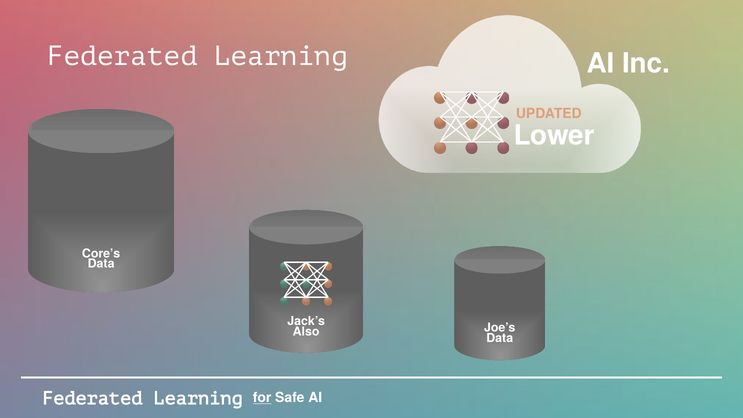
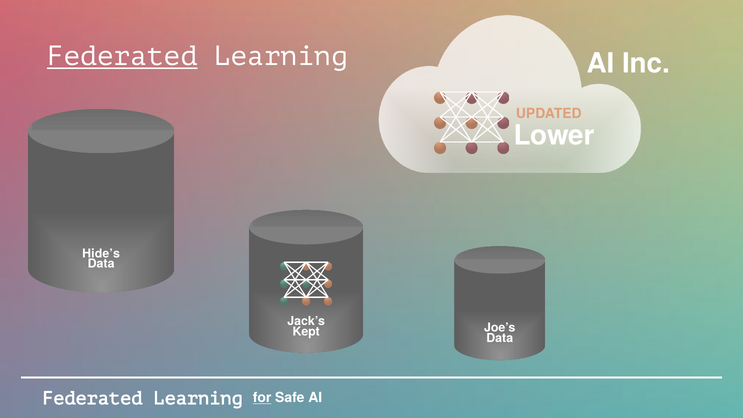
Federated underline: none -> present (122, 56)
Core’s: Core’s -> Hide’s (101, 253)
Also: Also -> Kept (306, 331)
